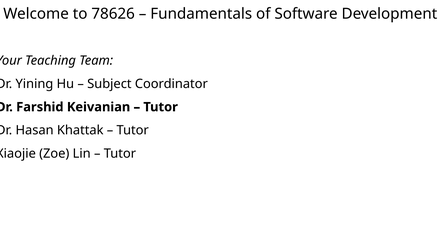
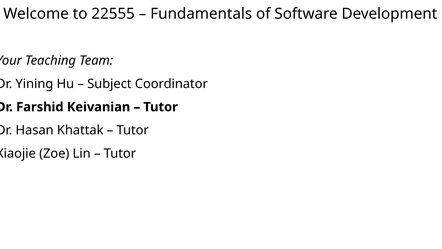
78626: 78626 -> 22555 (113, 14)
